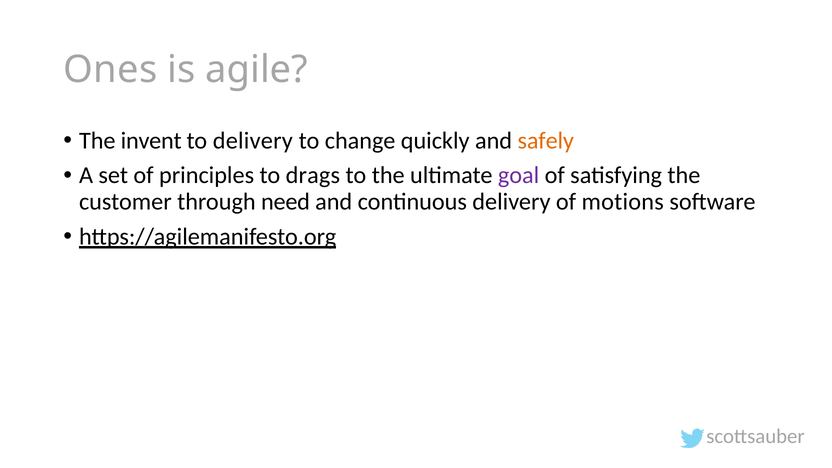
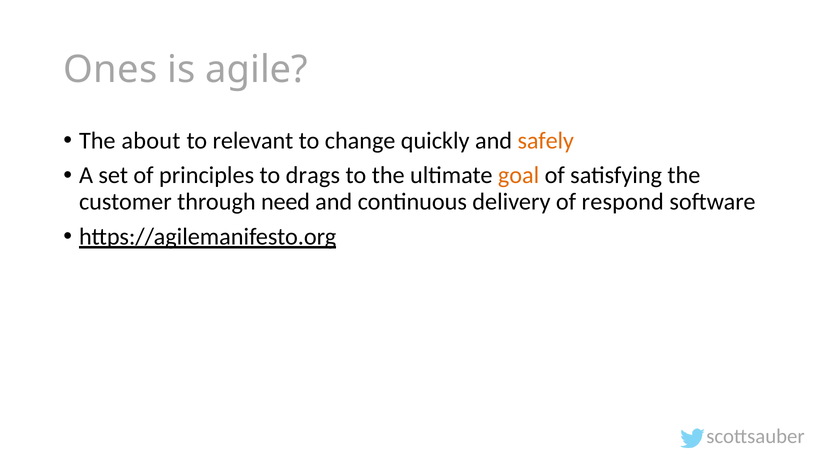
invent: invent -> about (151, 141)
to delivery: delivery -> relevant (253, 141)
goal colour: purple -> orange (519, 175)
motions: motions -> respond (623, 202)
